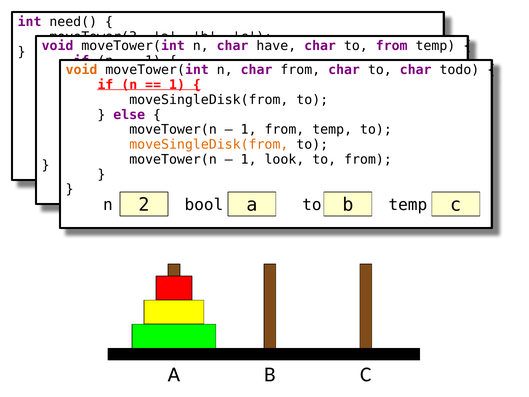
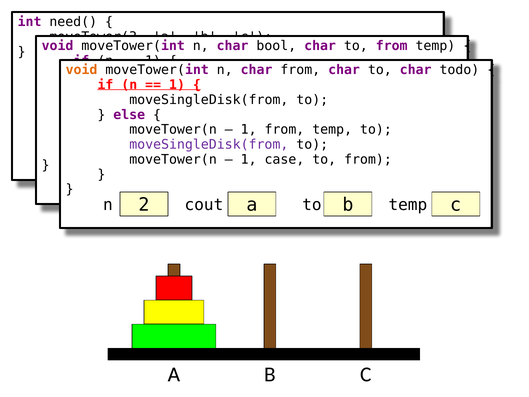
have: have -> bool (276, 46)
moveSingleDisk(from colour: orange -> purple (209, 144)
look: look -> case (284, 159)
bool: bool -> cout (204, 205)
